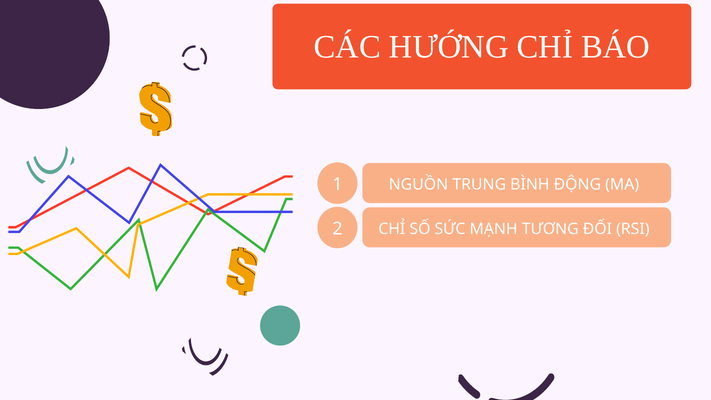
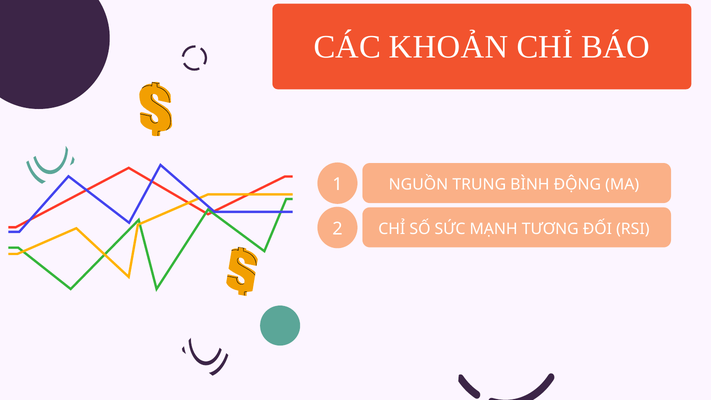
HƯỚNG: HƯỚNG -> KHOẢN (449, 47)
